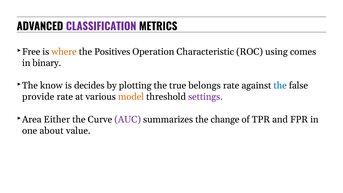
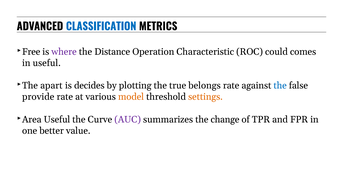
CLASSIFICATION colour: purple -> blue (101, 27)
where colour: orange -> purple (64, 52)
Positives: Positives -> Distance (112, 52)
using: using -> could (276, 52)
in binary: binary -> useful (47, 63)
know: know -> apart (51, 85)
settings colour: purple -> orange (205, 97)
Area Either: Either -> Useful (57, 119)
about: about -> better (52, 130)
